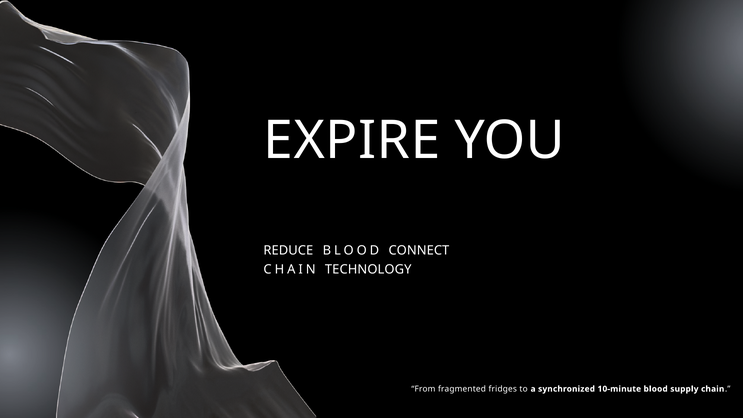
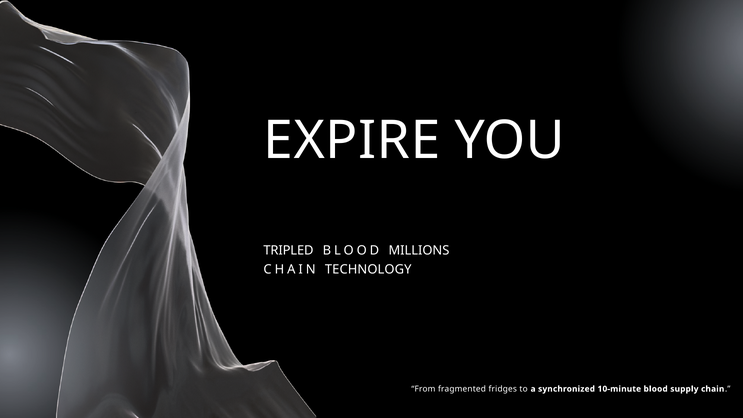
REDUCE: REDUCE -> TRIPLED (288, 250)
CONNECT: CONNECT -> MILLIONS (419, 250)
